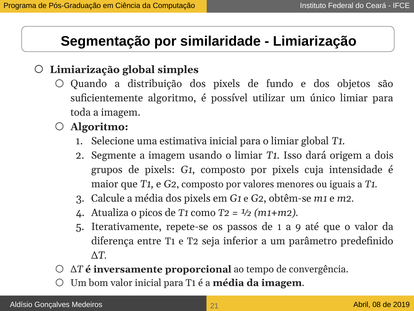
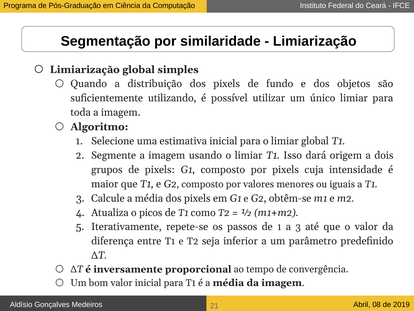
suficientemente algoritmo: algoritmo -> utilizando (172, 98)
a 9: 9 -> 3 (298, 227)
